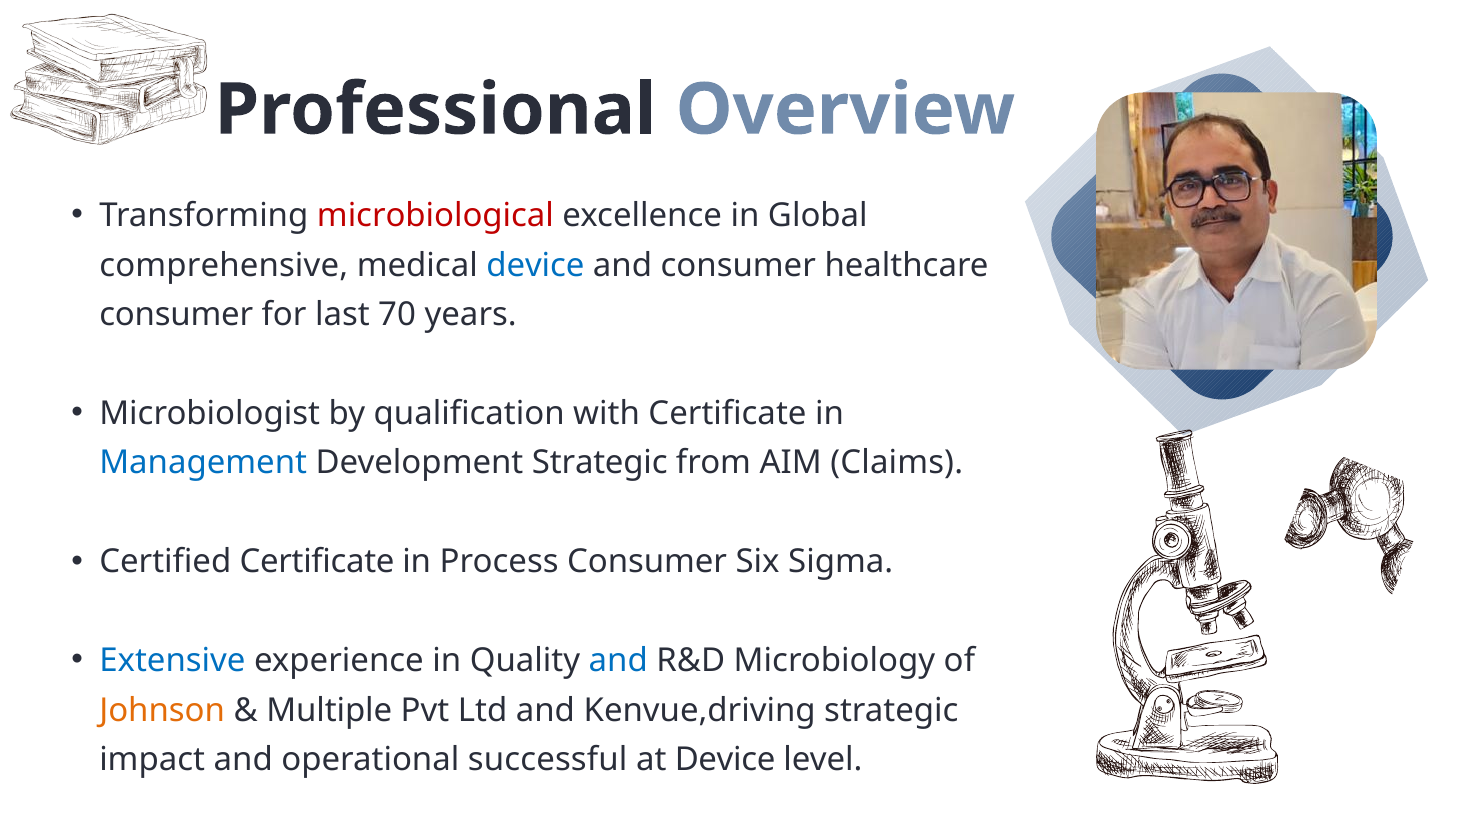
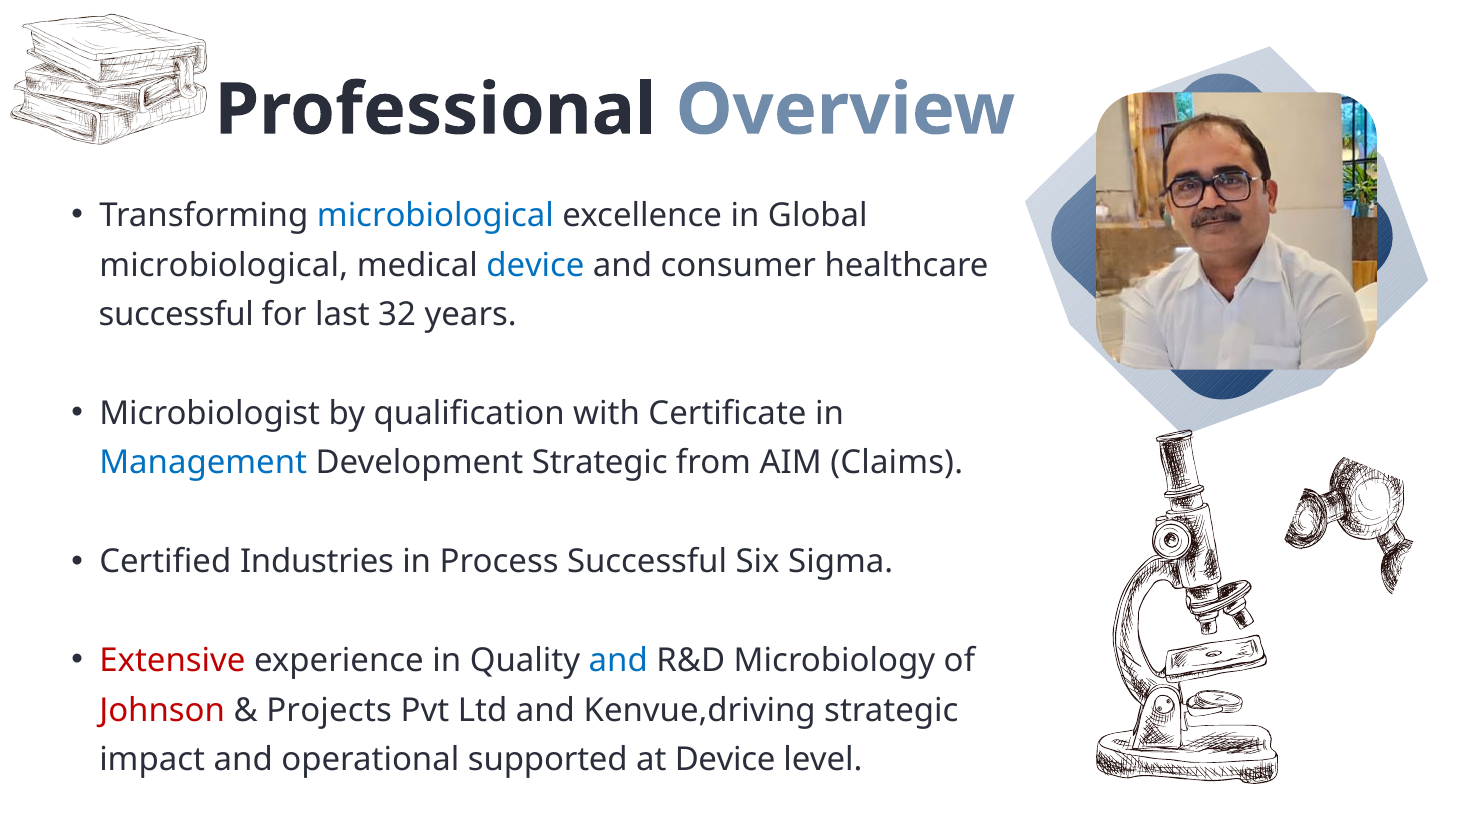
microbiological colour: red -> blue (435, 216)
comprehensive: comprehensive -> microbiological (224, 265)
consumer: consumer -> successful (176, 315)
70: 70 -> 32 (397, 315)
Certified Certificate: Certificate -> Industries (317, 562)
Process Consumer: Consumer -> Successful (647, 562)
Extensive colour: blue -> red (172, 661)
Johnson colour: orange -> red (162, 710)
Multiple: Multiple -> Projects (329, 710)
successful: successful -> supported (548, 760)
